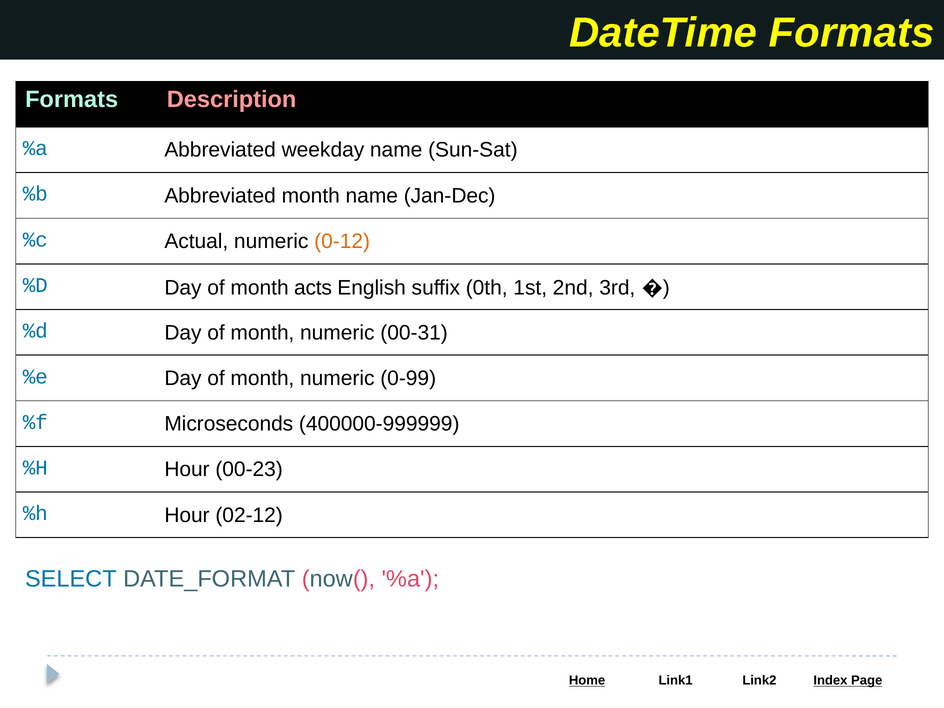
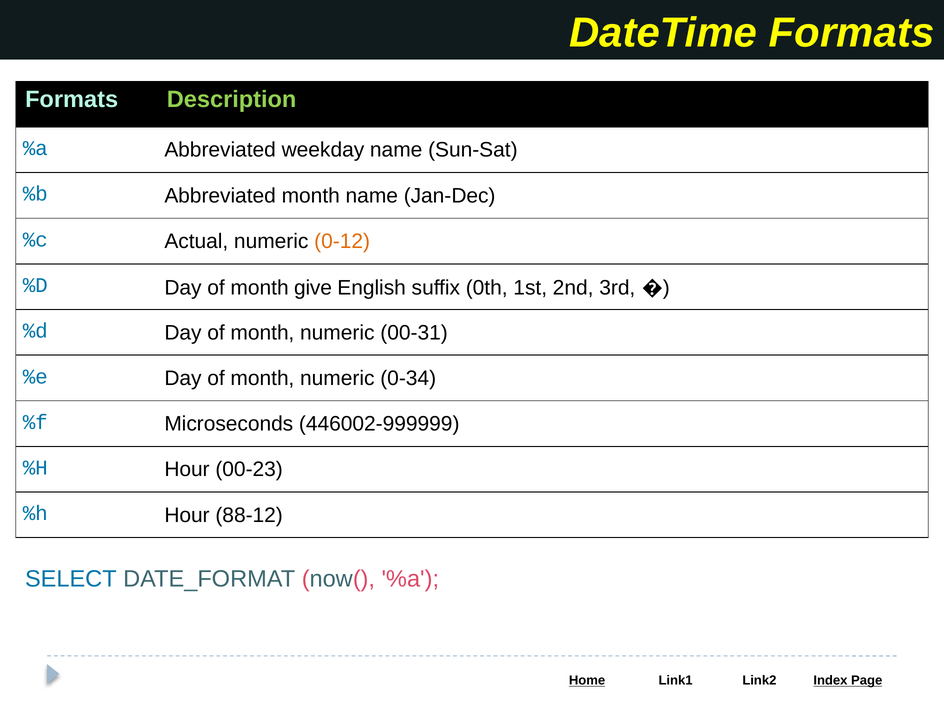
Description colour: pink -> light green (232, 100)
acts: acts -> give (313, 288)
0-99: 0-99 -> 0-34 (408, 378)
400000-999999: 400000-999999 -> 446002-999999 (379, 424)
02-12: 02-12 -> 88-12 (249, 515)
